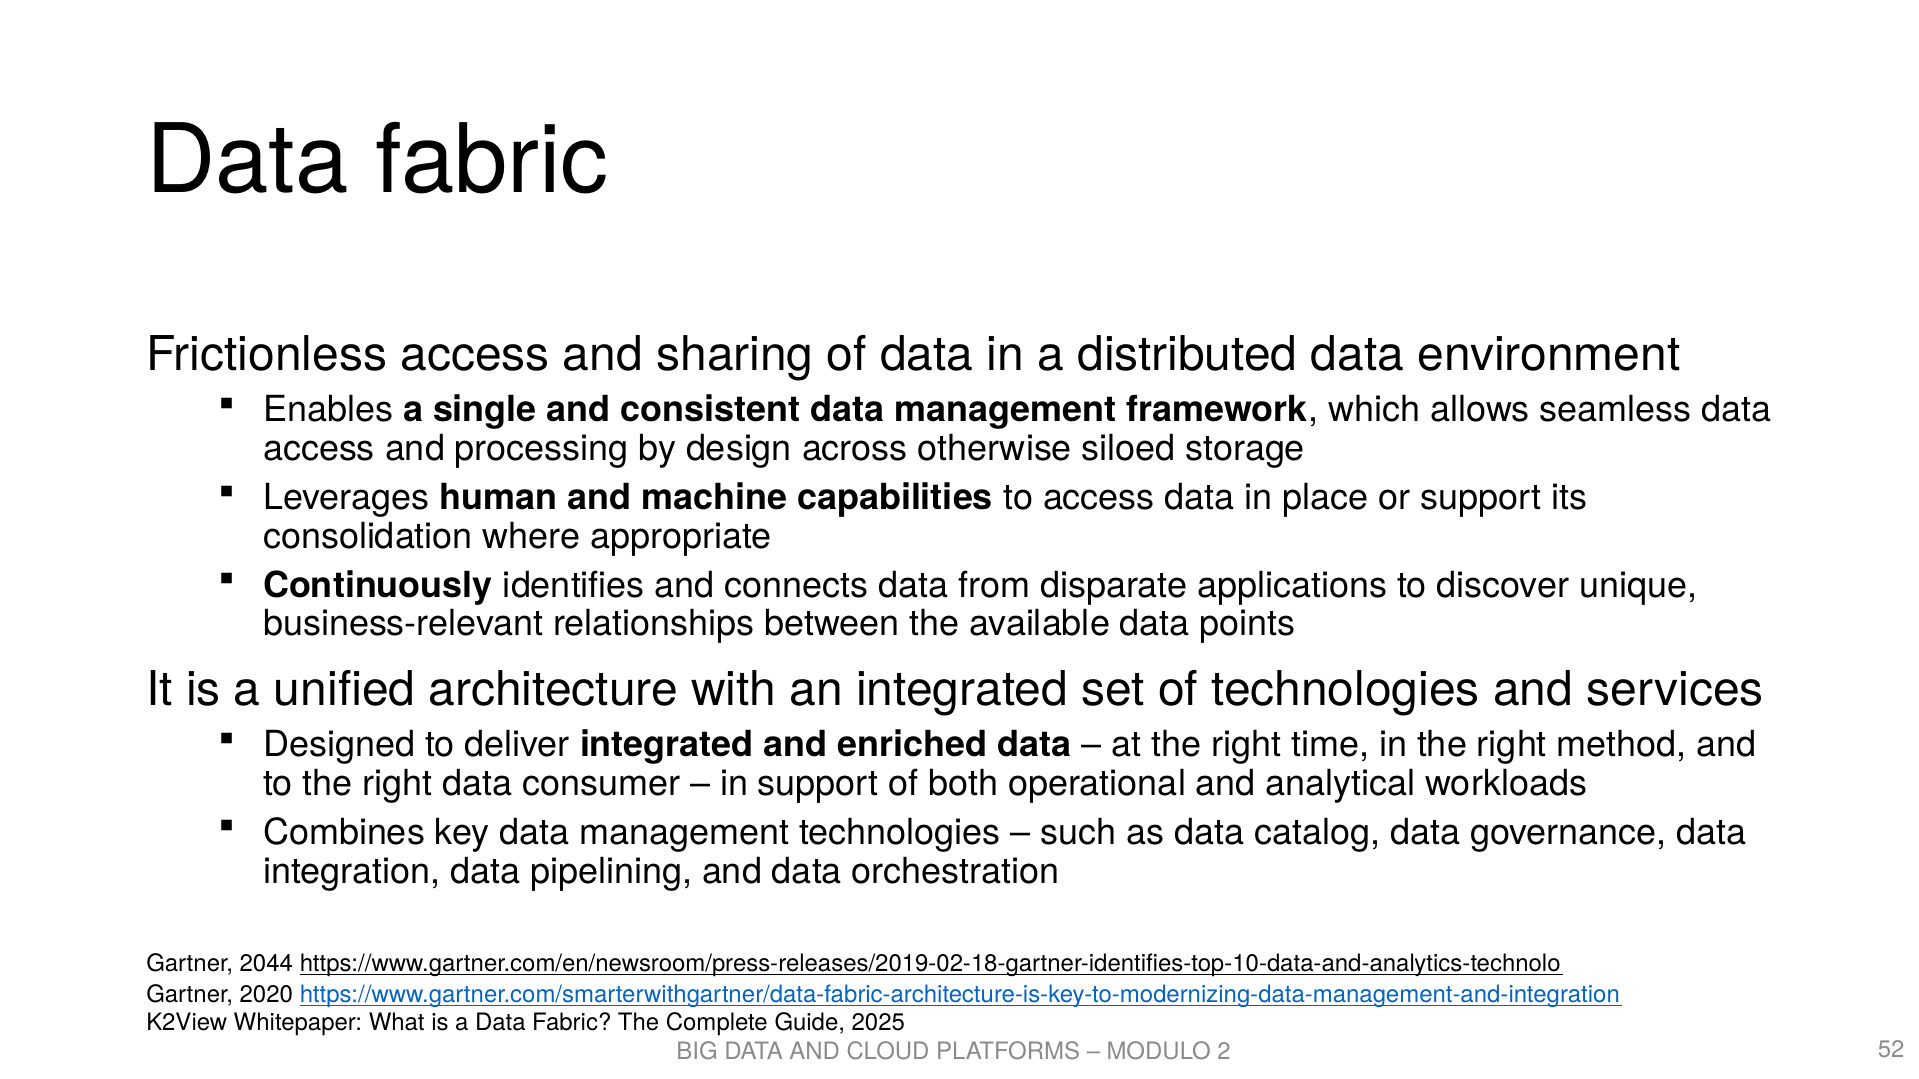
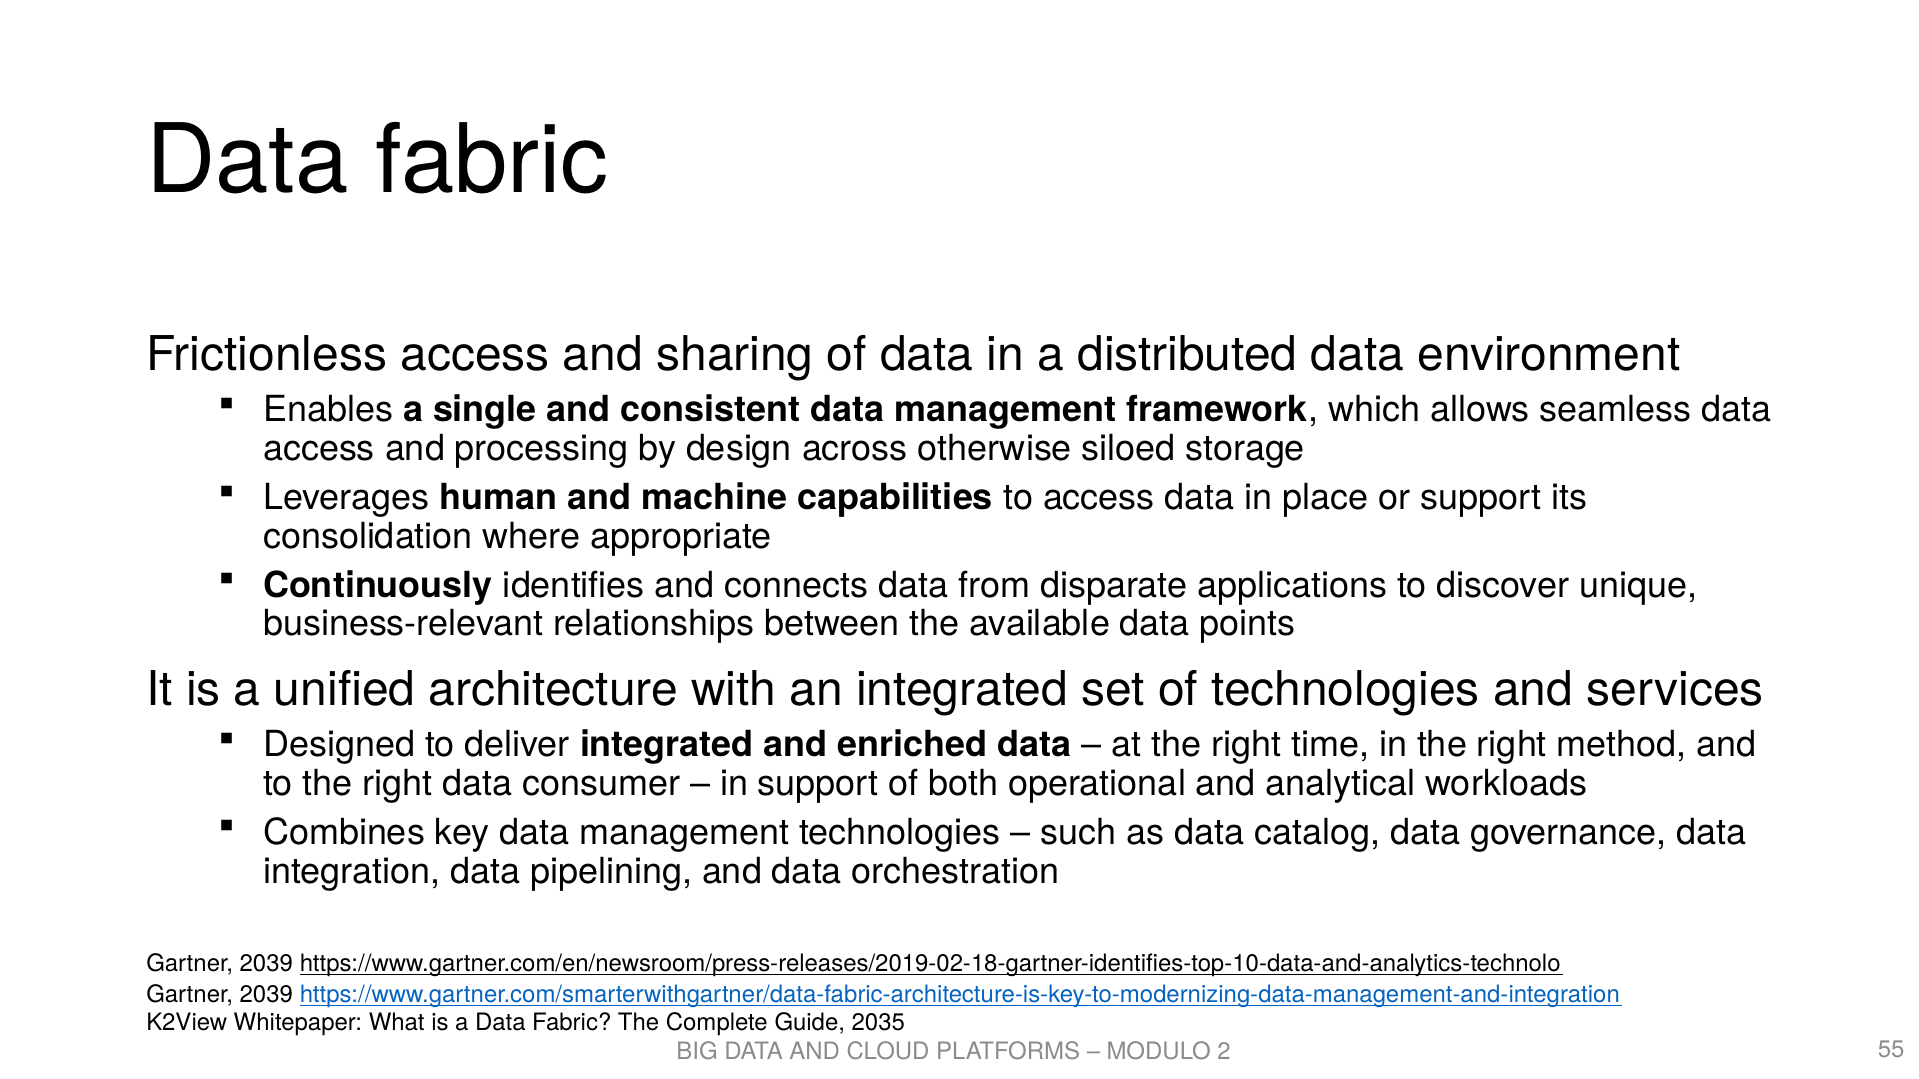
2044: 2044 -> 2039 (266, 964)
2020: 2020 -> 2039 (266, 995)
2025: 2025 -> 2035 (878, 1023)
52: 52 -> 55 (1891, 1050)
